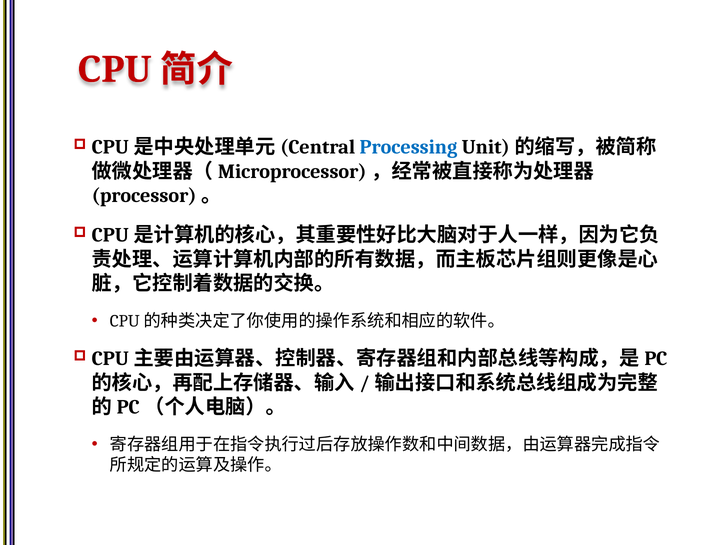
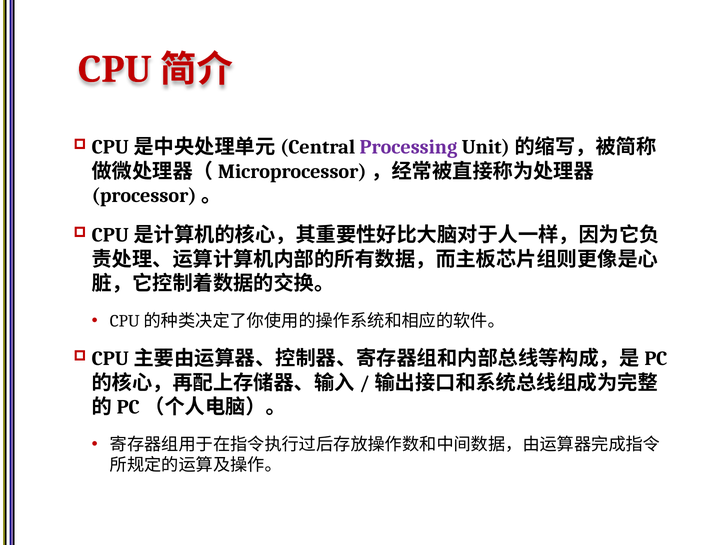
Processing colour: blue -> purple (408, 147)
